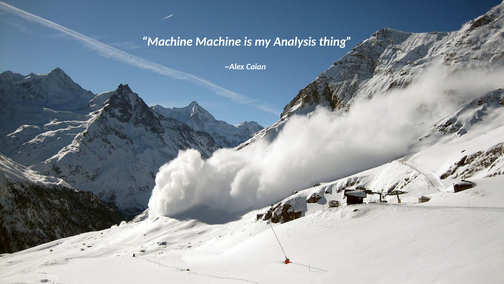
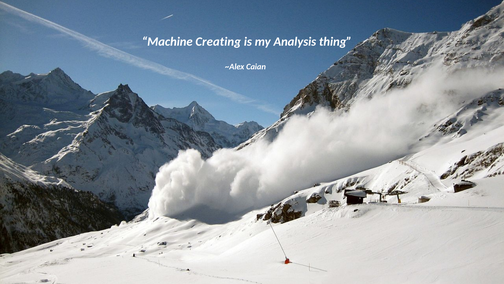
Machine Machine: Machine -> Creating (218, 42)
